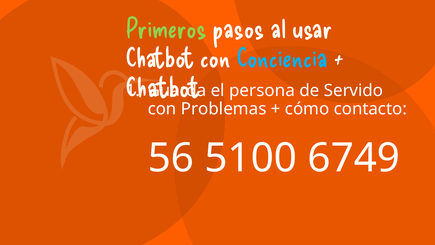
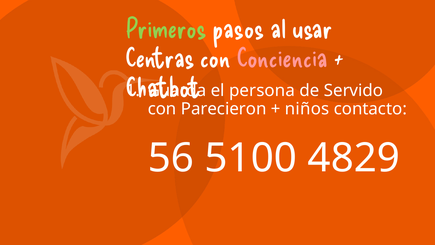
Chatbot: Chatbot -> Centras (160, 59)
Conciencia colour: light blue -> pink (282, 59)
Problemas: Problemas -> Parecieron (224, 109)
cómo: cómo -> niños (307, 109)
6749: 6749 -> 4829 (354, 158)
